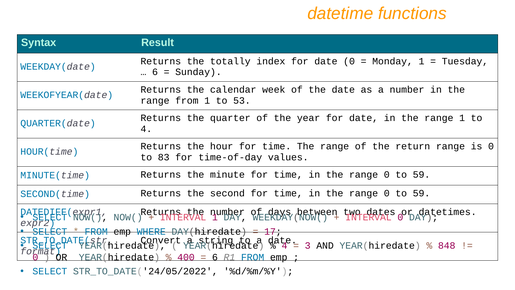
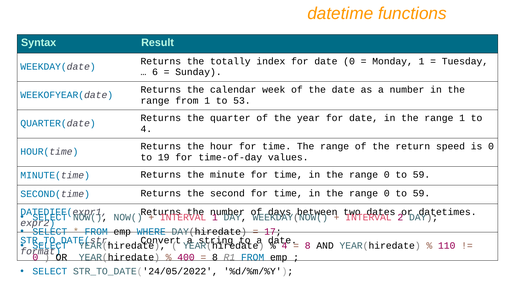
return range: range -> speed (450, 146)
83: 83 -> 19 (164, 157)
0: 0 -> 2 (400, 217)
3: 3 -> 8 (308, 245)
848: 848 -> 110 (447, 245)
6: 6 -> 8 (215, 257)
